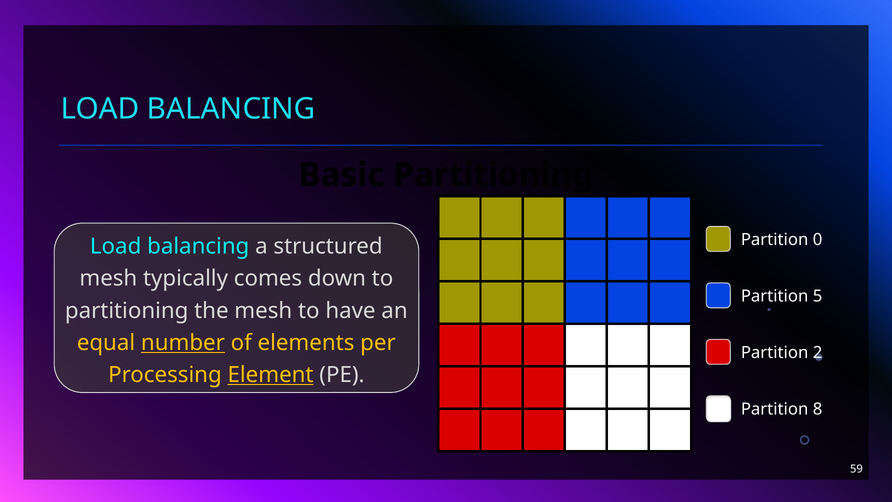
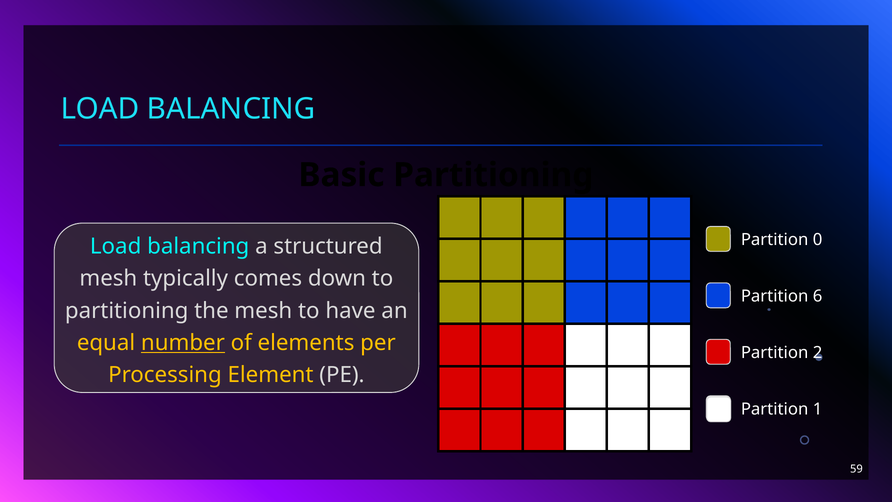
5: 5 -> 6 (818, 296)
Element underline: present -> none (271, 375)
8: 8 -> 1 (818, 409)
